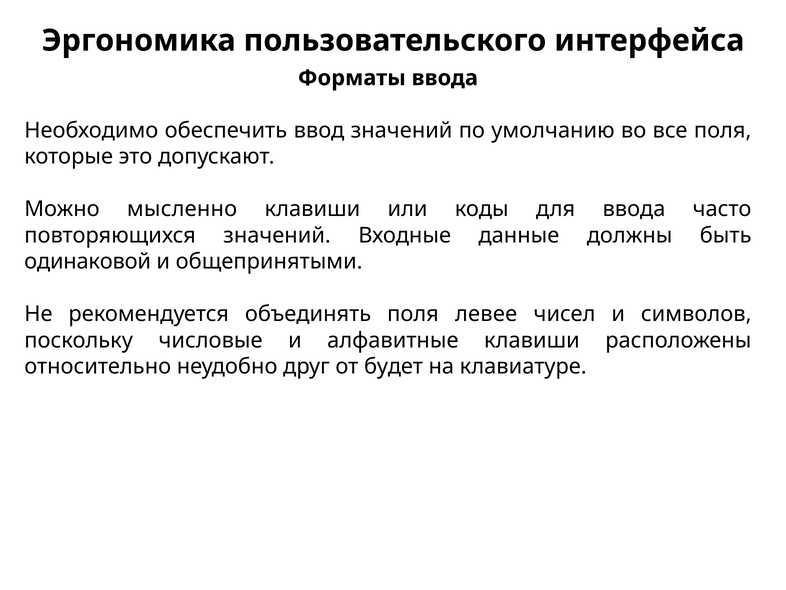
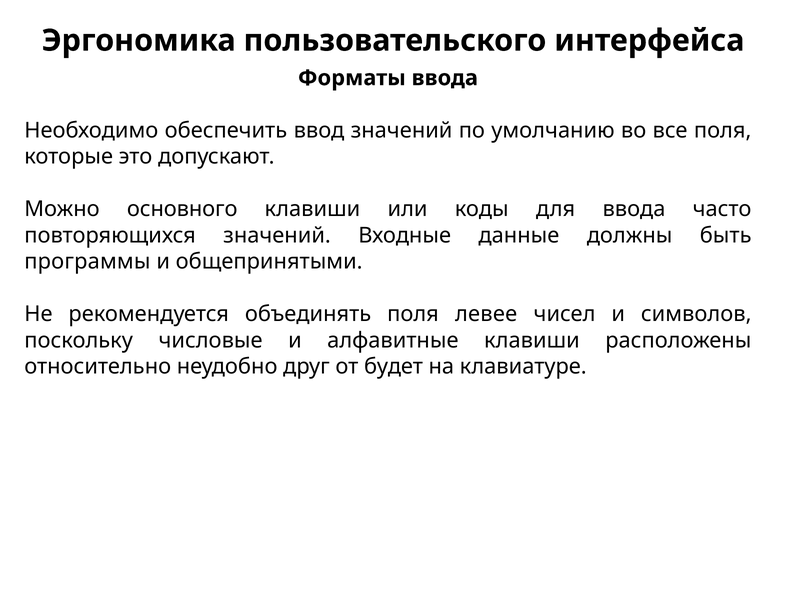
мысленно: мысленно -> основного (182, 209)
одинаковой: одинаковой -> программы (87, 261)
